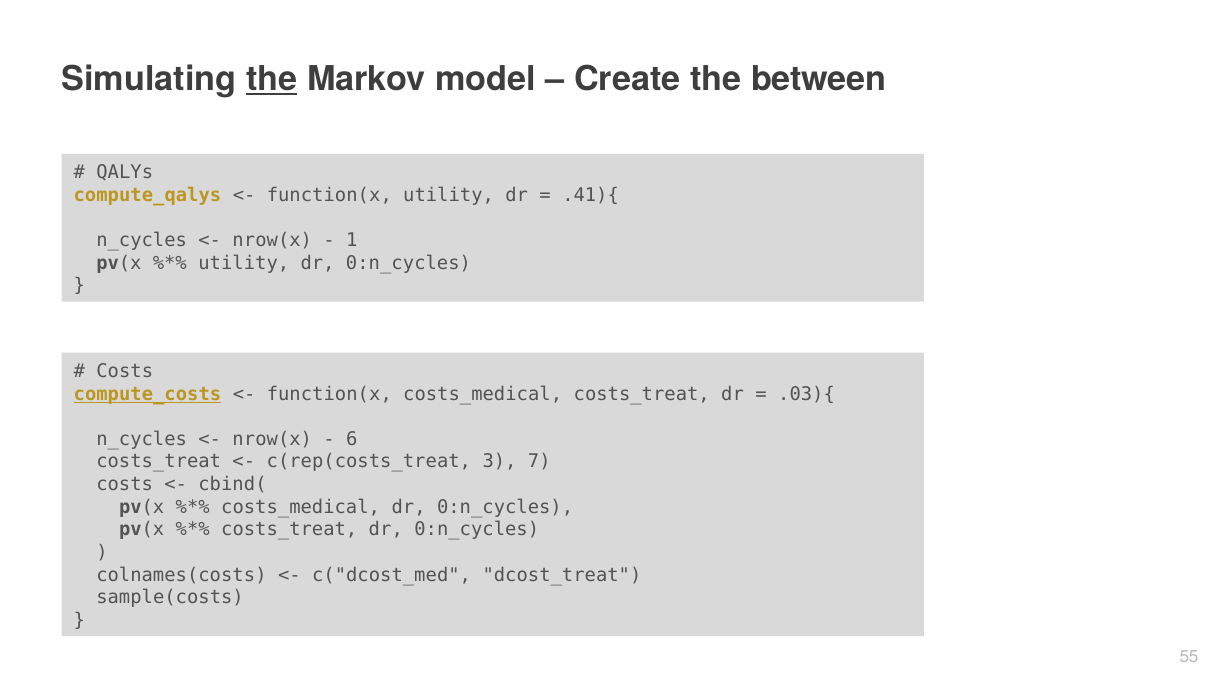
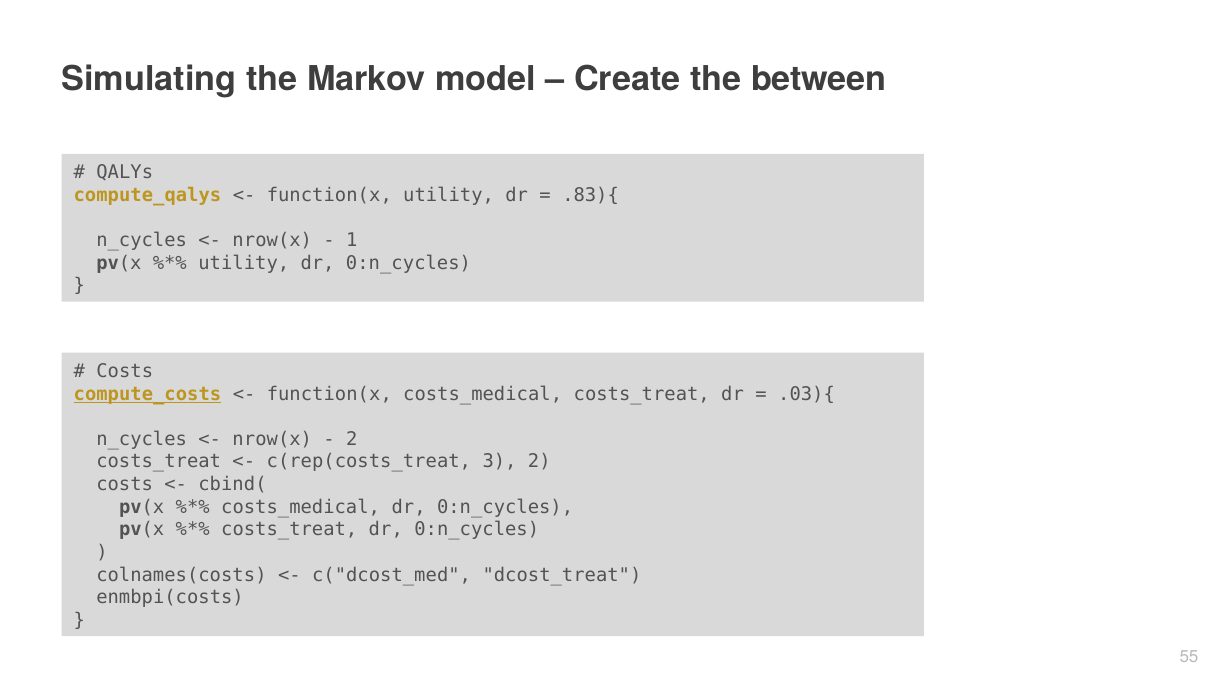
the underline: present -> none (272, 79)
.41){: .41){ -> .83){ (591, 195)
6: 6 -> 2 (352, 439)
3 7: 7 -> 2 (539, 462)
sample(costs: sample(costs -> enmbpi(costs (170, 597)
